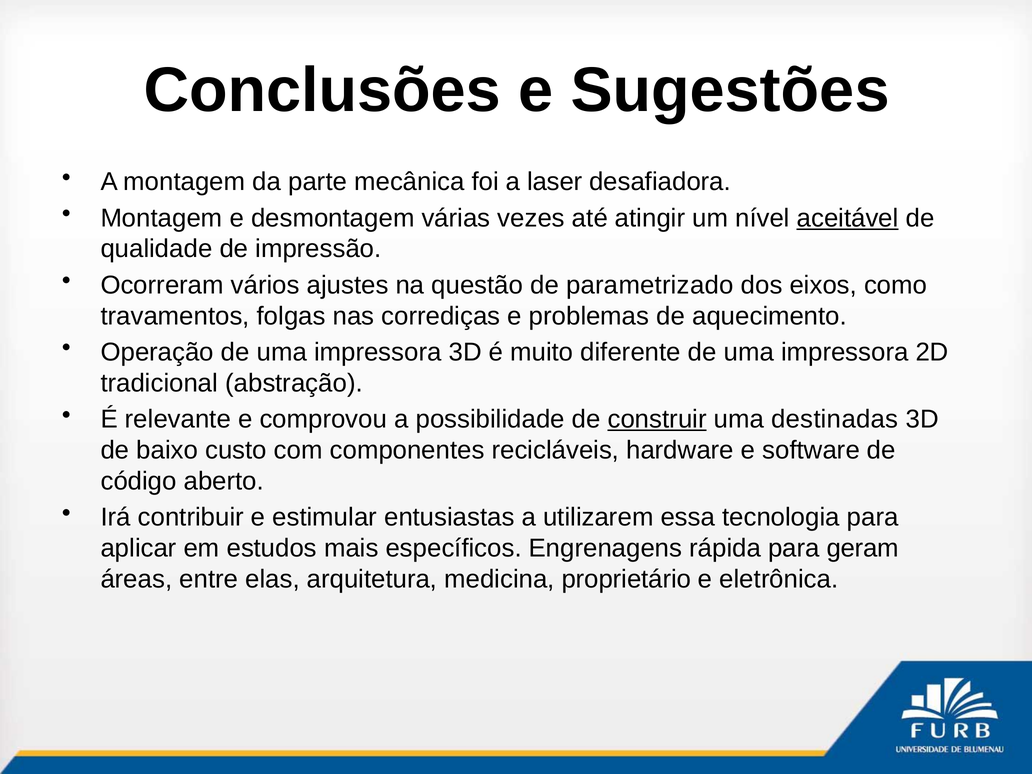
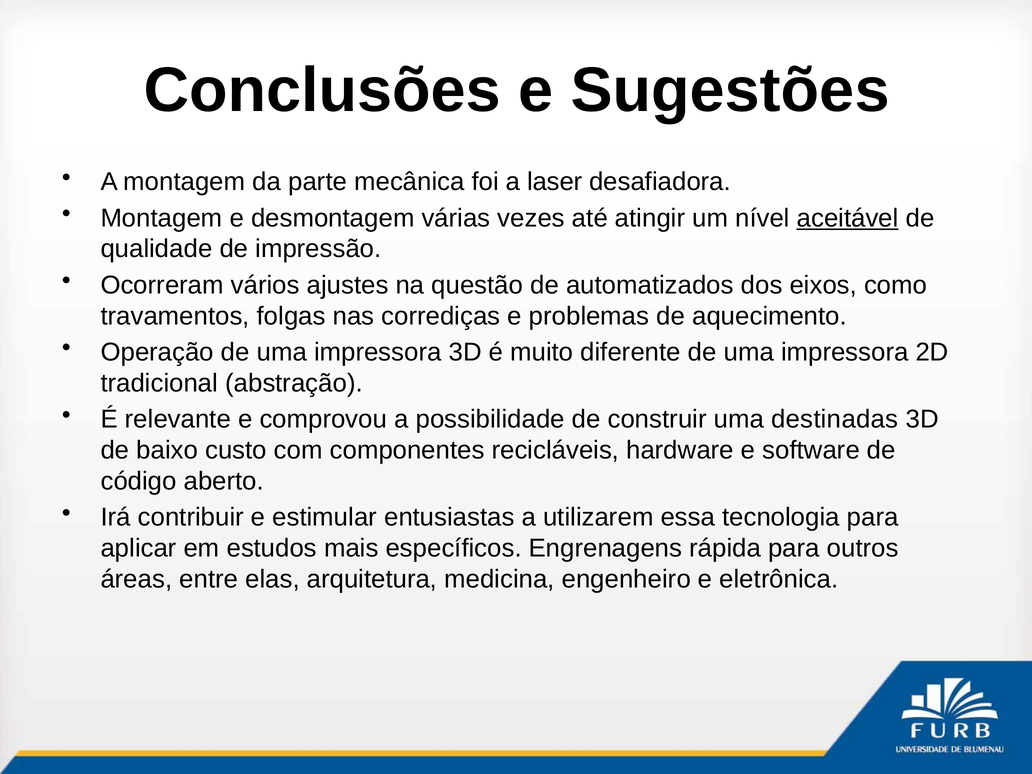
parametrizado: parametrizado -> automatizados (650, 285)
construir underline: present -> none (657, 419)
geram: geram -> outros (863, 548)
proprietário: proprietário -> engenheiro (626, 579)
